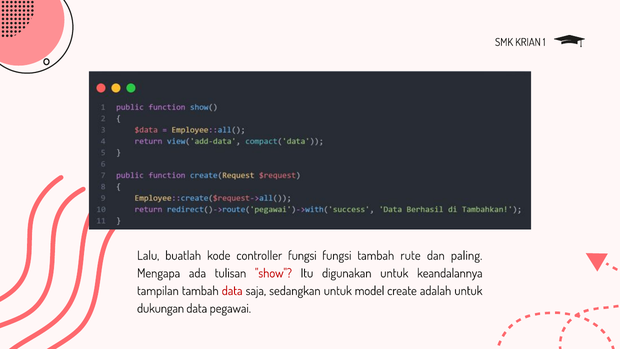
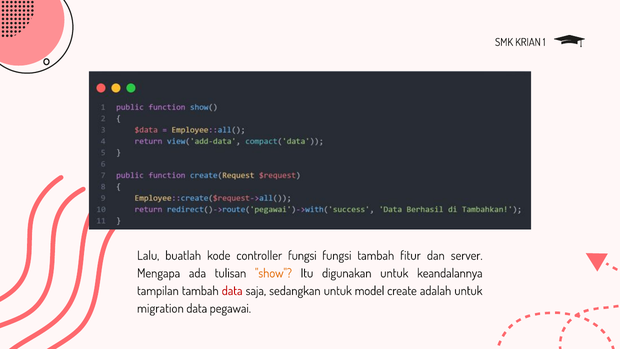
rute: rute -> fitur (411, 255)
paling: paling -> server (467, 255)
show colour: red -> orange (273, 273)
dukungan: dukungan -> migration (160, 308)
